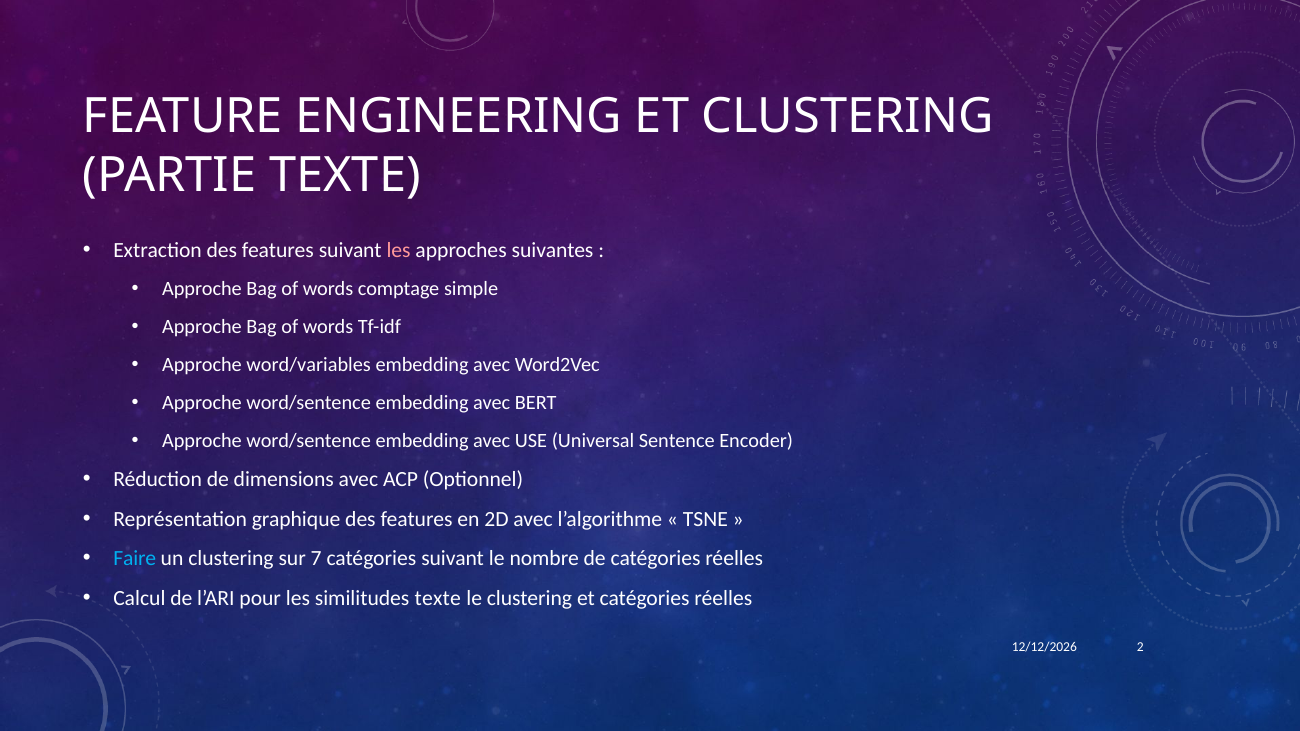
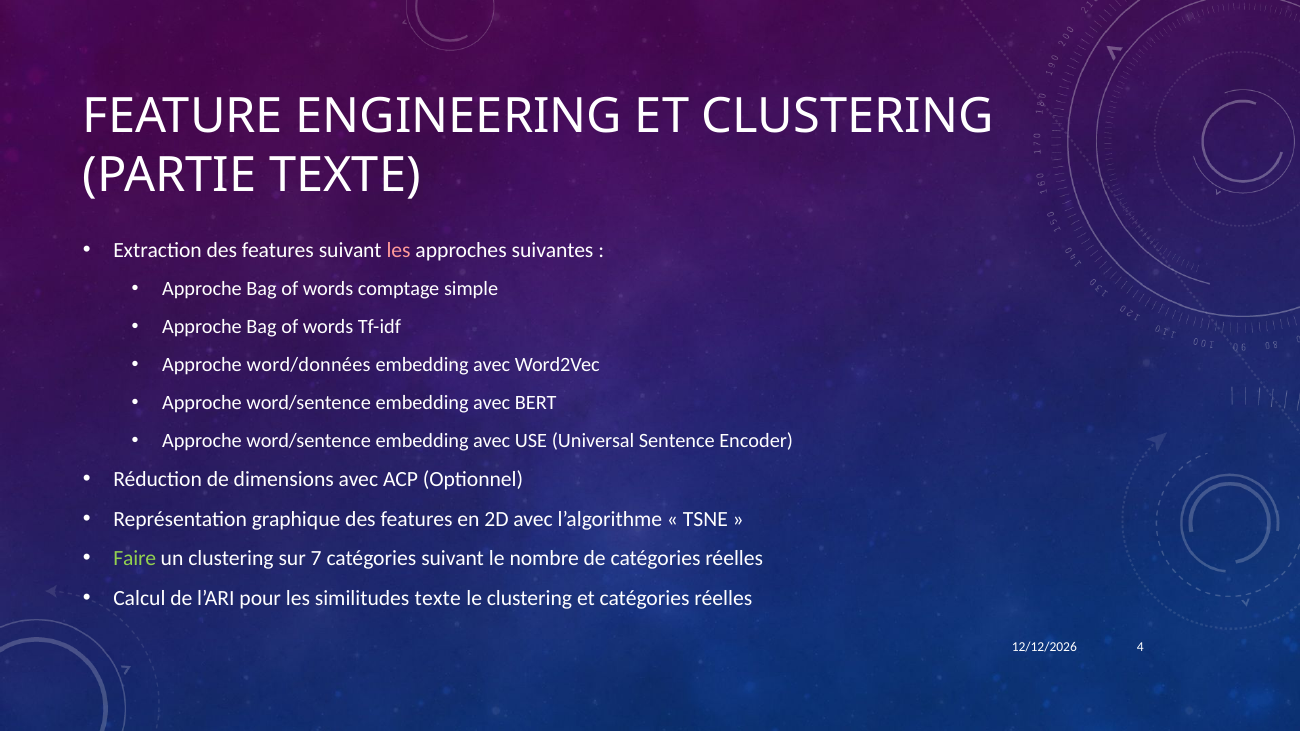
word/variables: word/variables -> word/données (309, 365)
Faire colour: light blue -> light green (135, 559)
2: 2 -> 4 (1140, 647)
